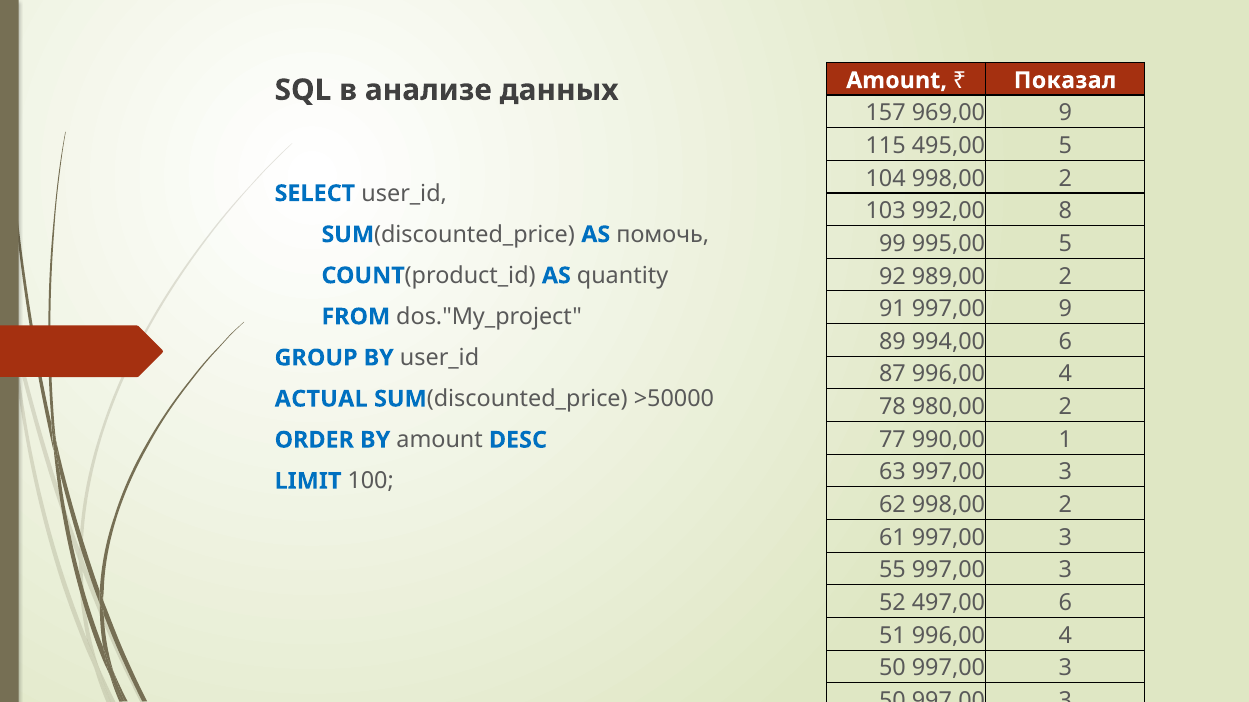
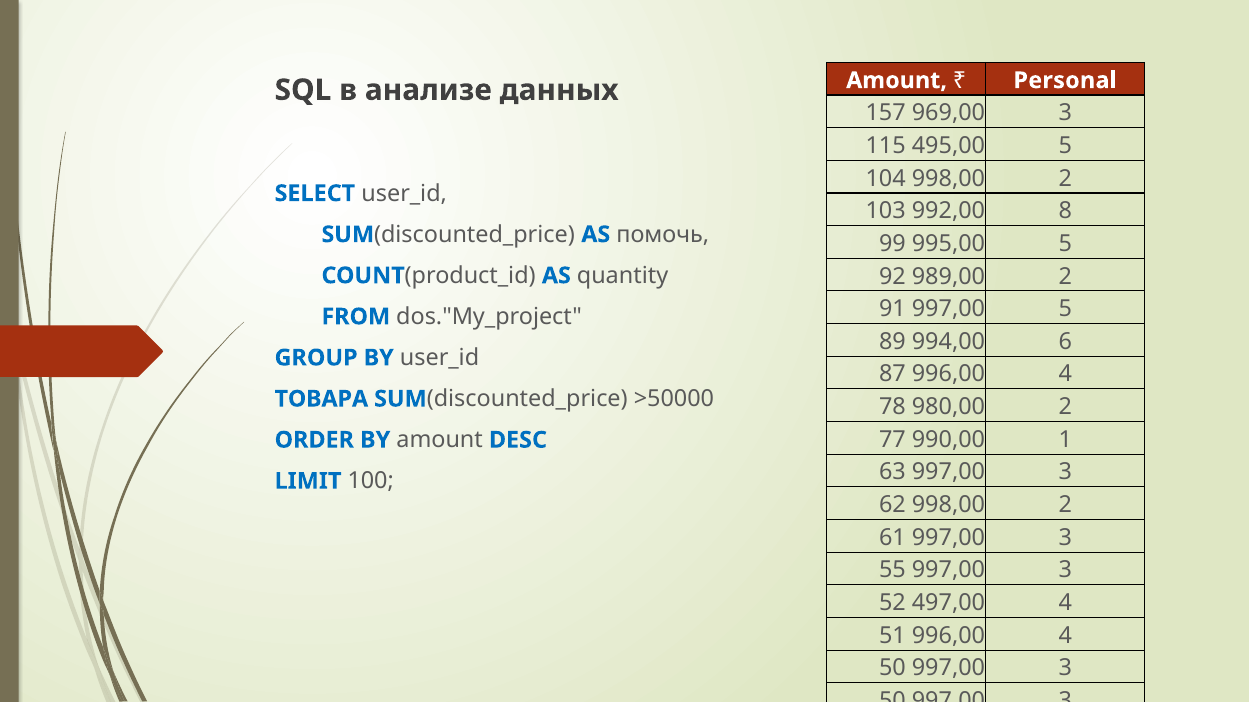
Показал: Показал -> Personal (1065, 80)
969,00 9: 9 -> 3 (1065, 113)
997,00 9: 9 -> 5 (1065, 309)
ACTUAL: ACTUAL -> ТОВАРА (321, 399)
497,00 6: 6 -> 4 (1065, 603)
